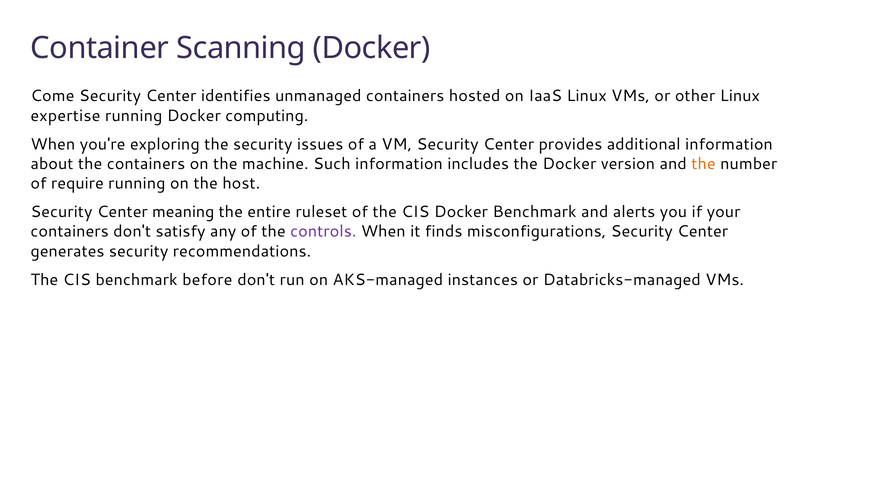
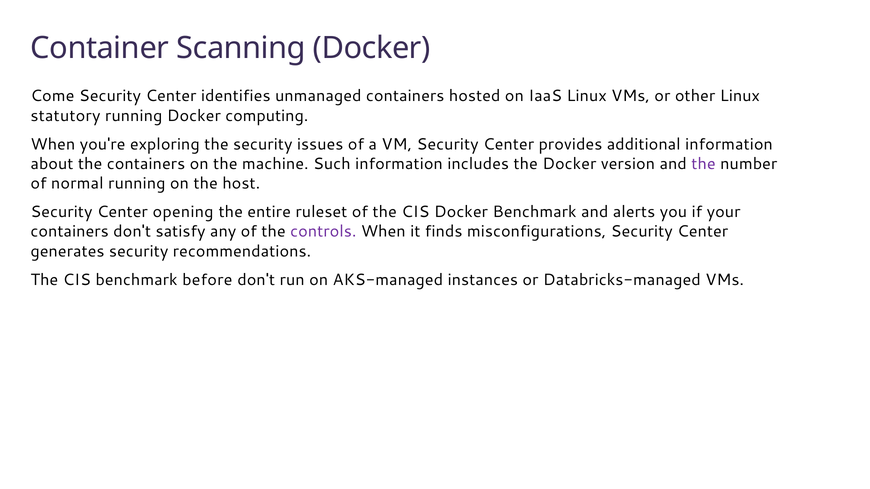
expertise: expertise -> statutory (65, 116)
the colour: orange -> purple (703, 164)
require: require -> normal (77, 184)
meaning: meaning -> opening (183, 212)
